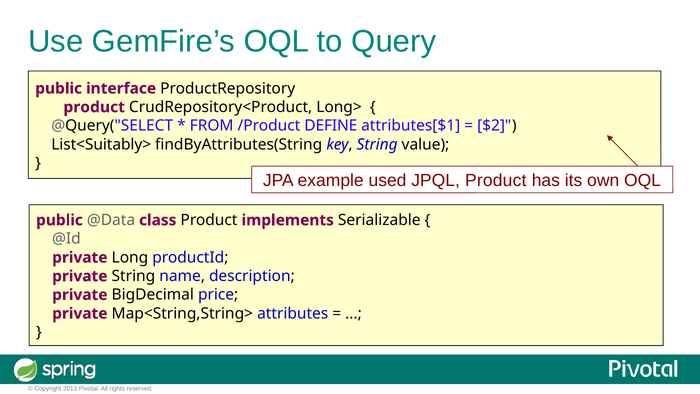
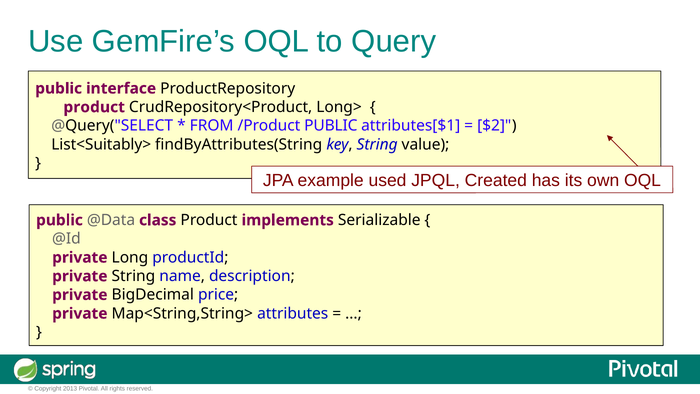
/Product DEFINE: DEFINE -> PUBLIC (331, 126)
JPQL Product: Product -> Created (496, 181)
